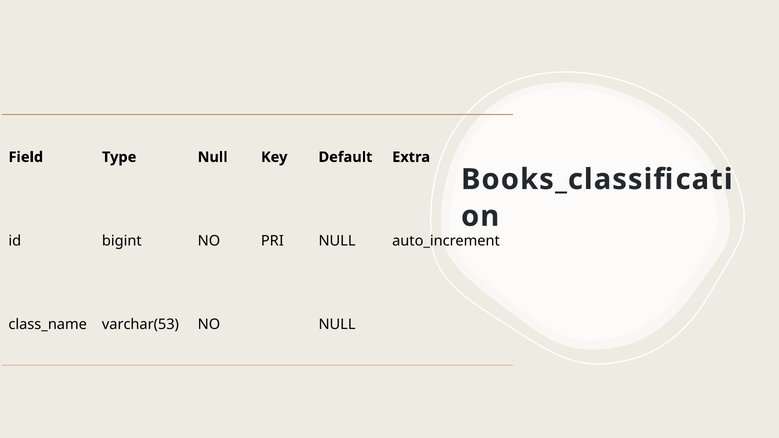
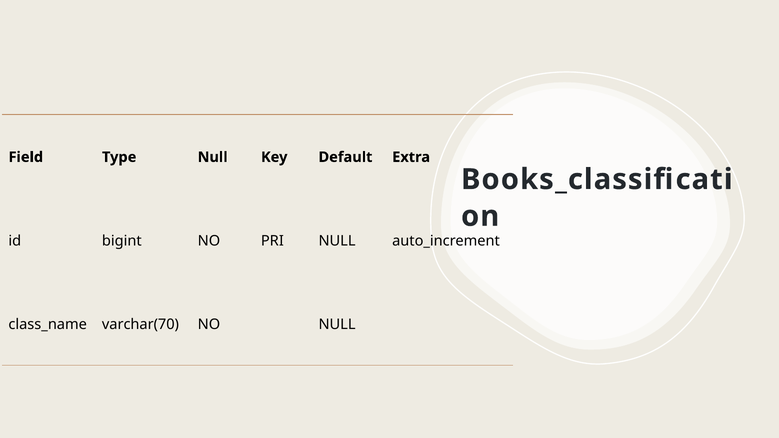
varchar(53: varchar(53 -> varchar(70 (140, 324)
